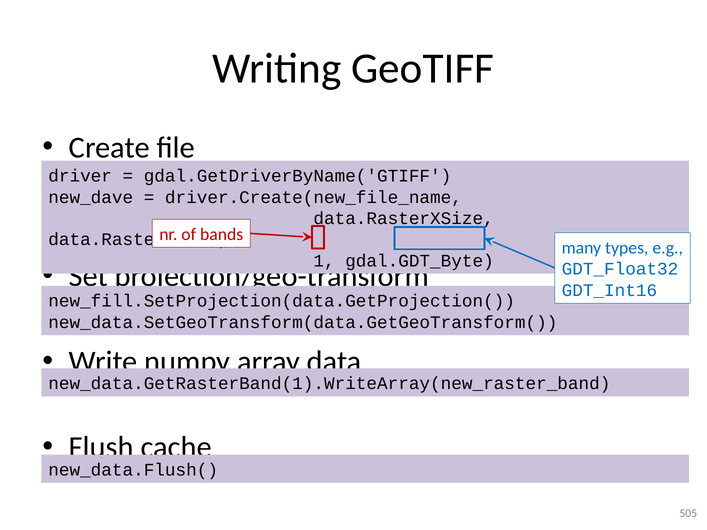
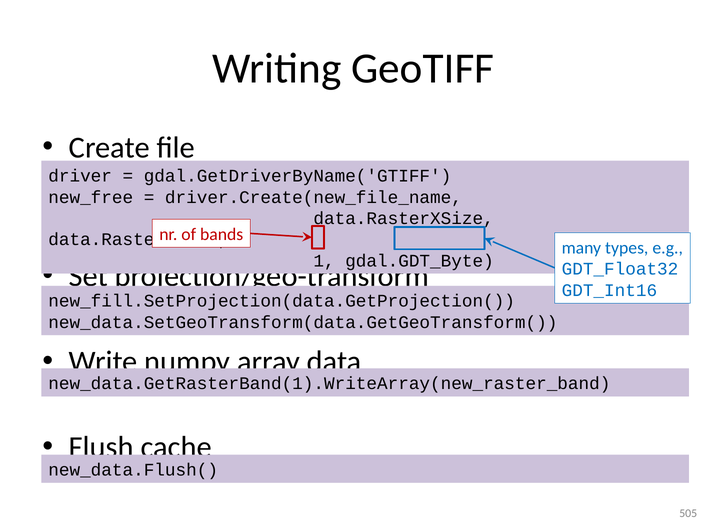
new_dave: new_dave -> new_free (91, 197)
